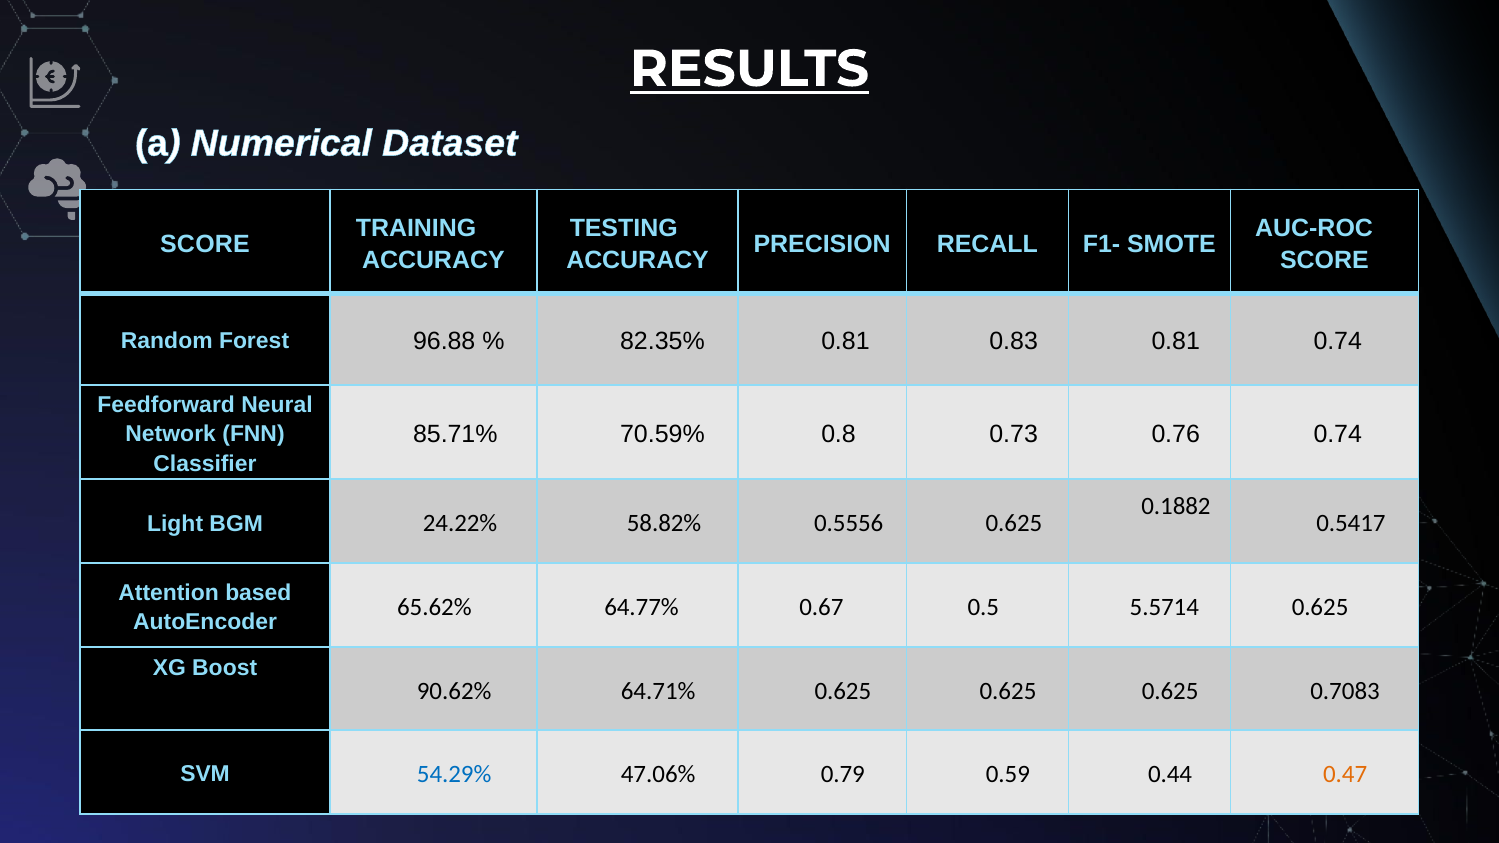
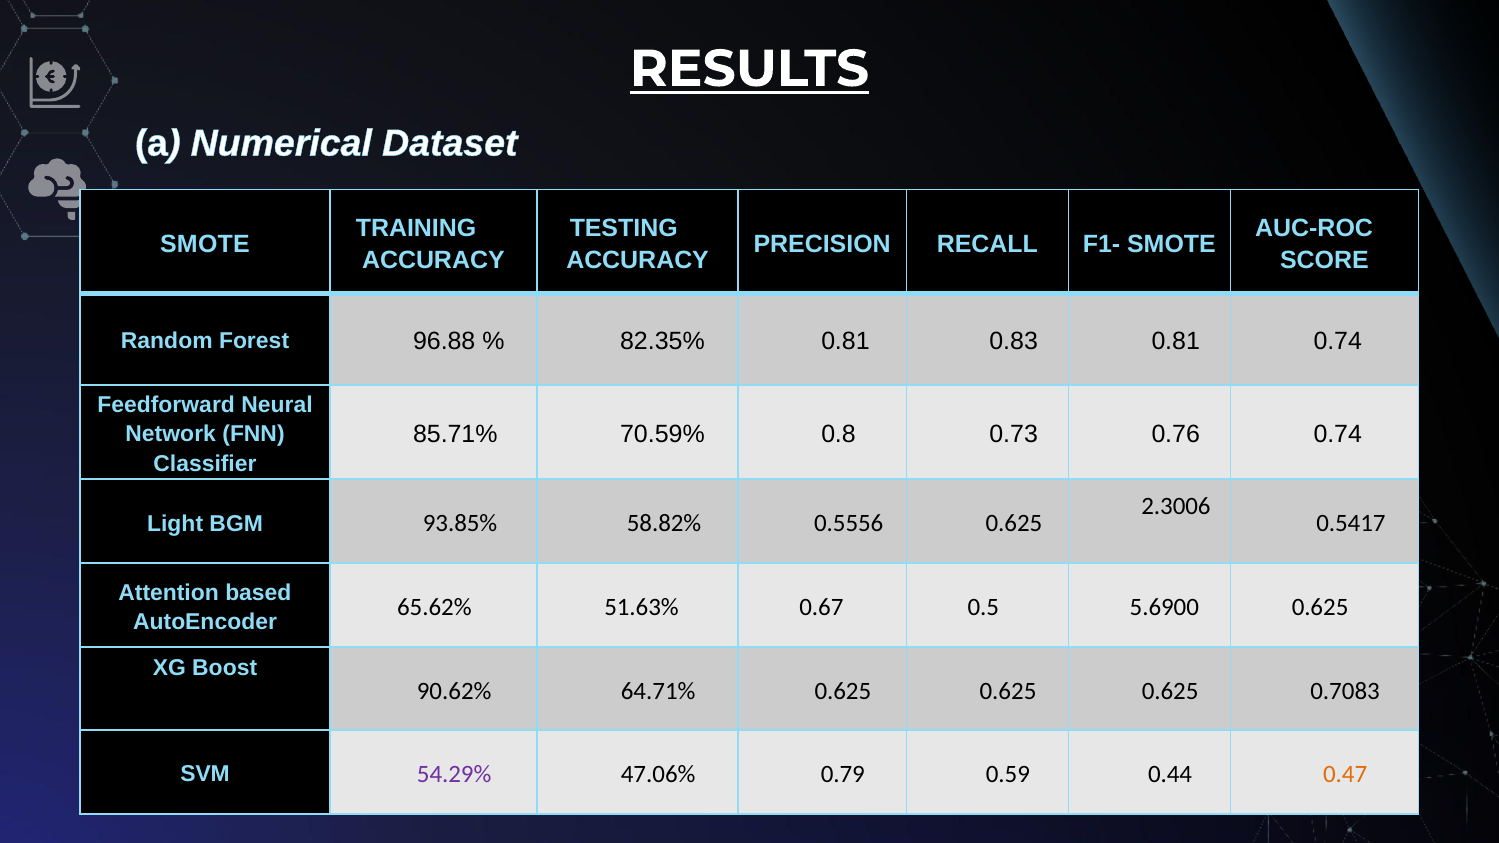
SCORE: SCORE -> SMOTE (205, 244)
0.1882: 0.1882 -> 2.3006 (1176, 506)
24.22%: 24.22% -> 93.85% (460, 524)
64.77%: 64.77% -> 51.63% (642, 607)
5.5714: 5.5714 -> 5.6900 (1164, 607)
54.29% colour: blue -> purple (454, 775)
